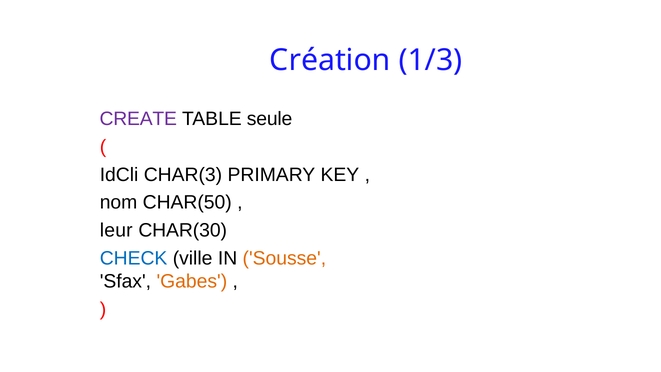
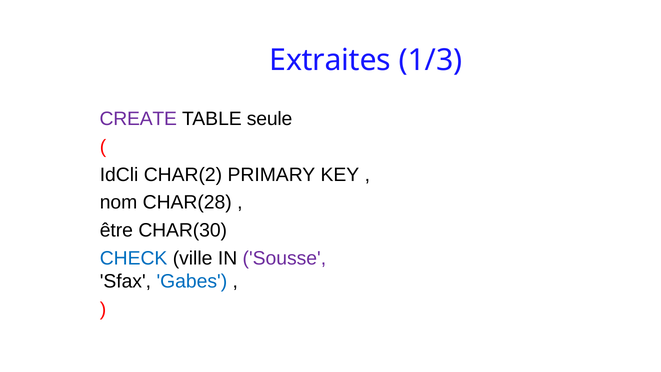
Création: Création -> Extraites (330, 60)
CHAR(3: CHAR(3 -> CHAR(2 (183, 175)
CHAR(50: CHAR(50 -> CHAR(28 (187, 202)
leur: leur -> être (116, 230)
Sousse colour: orange -> purple (284, 258)
Gabes colour: orange -> blue (192, 281)
